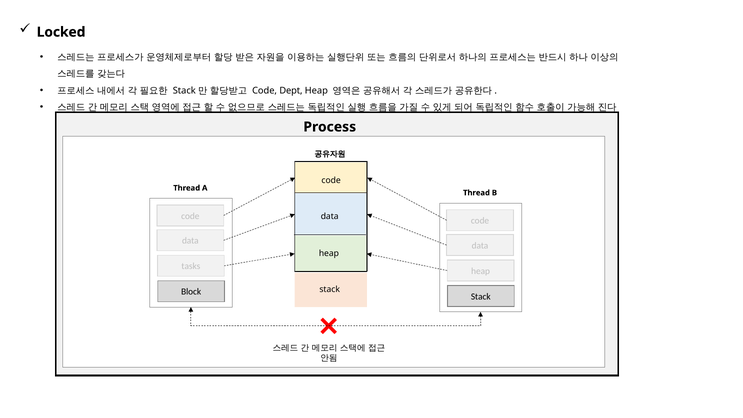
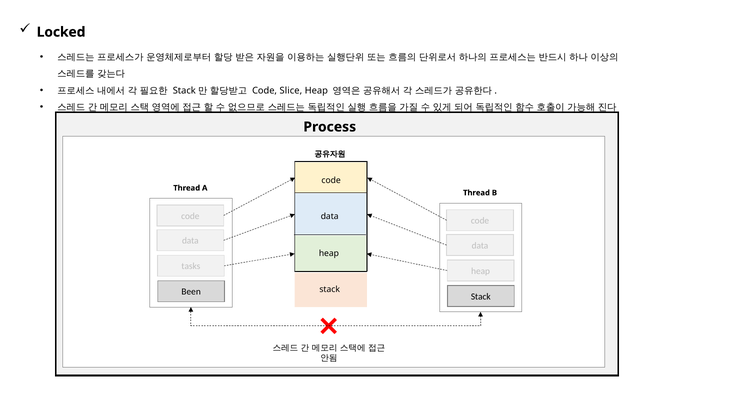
Dept: Dept -> Slice (291, 90)
Block: Block -> Been (191, 292)
